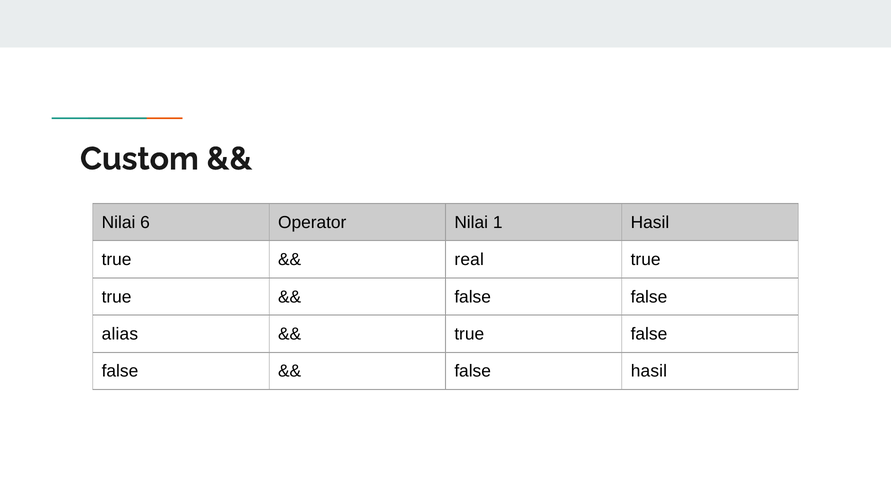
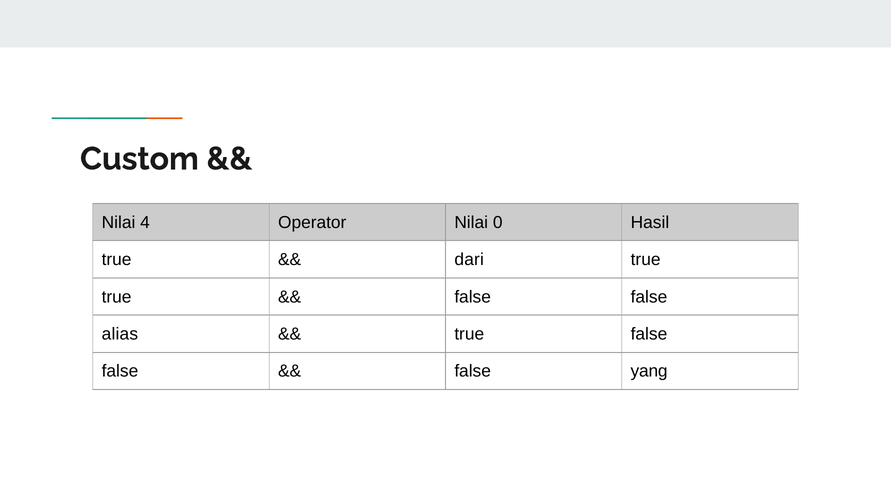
6: 6 -> 4 (145, 222)
1: 1 -> 0 (498, 222)
real: real -> dari (469, 260)
false hasil: hasil -> yang (649, 371)
